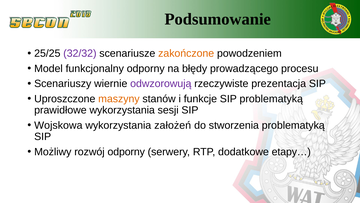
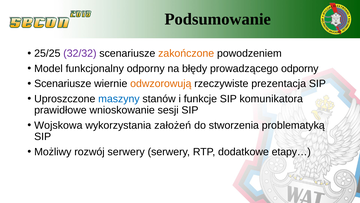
prowadzącego procesu: procesu -> odporny (300, 68)
Scenariuszy: Scenariuszy -> Scenariusze (63, 84)
odwzorowują colour: purple -> orange (161, 84)
maszyny colour: orange -> blue (119, 99)
SIP problematyką: problematyką -> komunikatora (271, 99)
prawidłowe wykorzystania: wykorzystania -> wnioskowanie (122, 110)
rozwój odporny: odporny -> serwery (126, 151)
